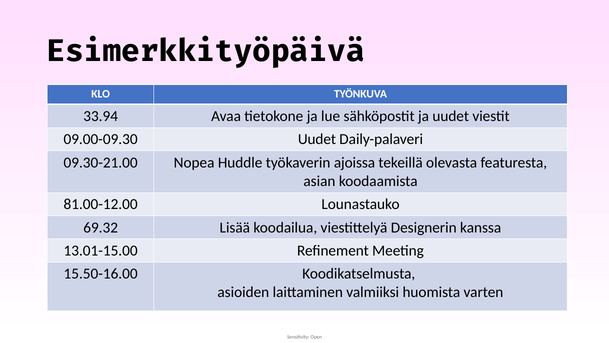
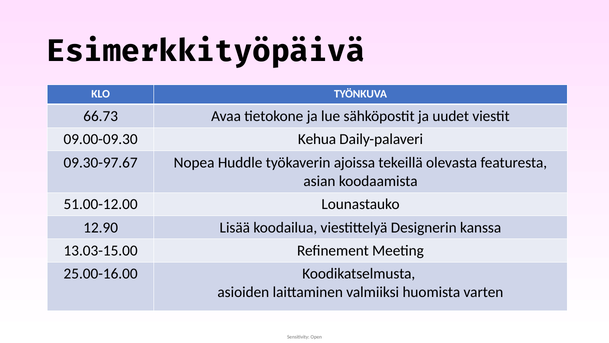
33.94: 33.94 -> 66.73 (101, 116)
09.00-09.30 Uudet: Uudet -> Kehua (317, 139)
09.30-21.00: 09.30-21.00 -> 09.30-97.67 (101, 162)
81.00-12.00: 81.00-12.00 -> 51.00-12.00 (101, 204)
69.32: 69.32 -> 12.90 (101, 227)
13.01-15.00: 13.01-15.00 -> 13.03-15.00 (101, 250)
15.50-16.00: 15.50-16.00 -> 25.00-16.00 (101, 273)
